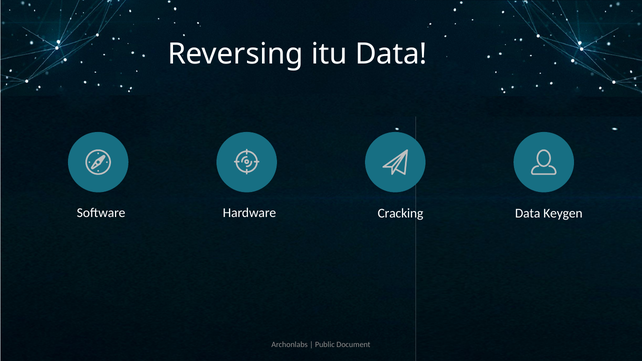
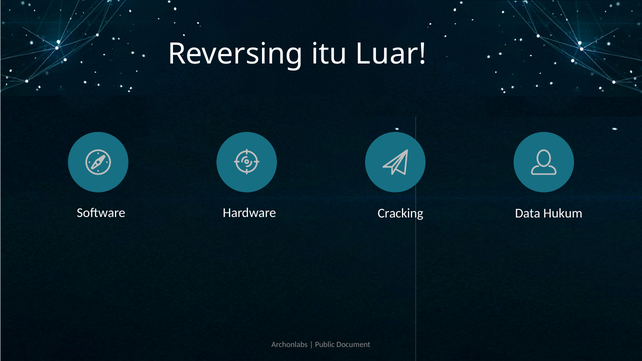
itu Data: Data -> Luar (391, 54)
Keygen: Keygen -> Hukum (563, 214)
